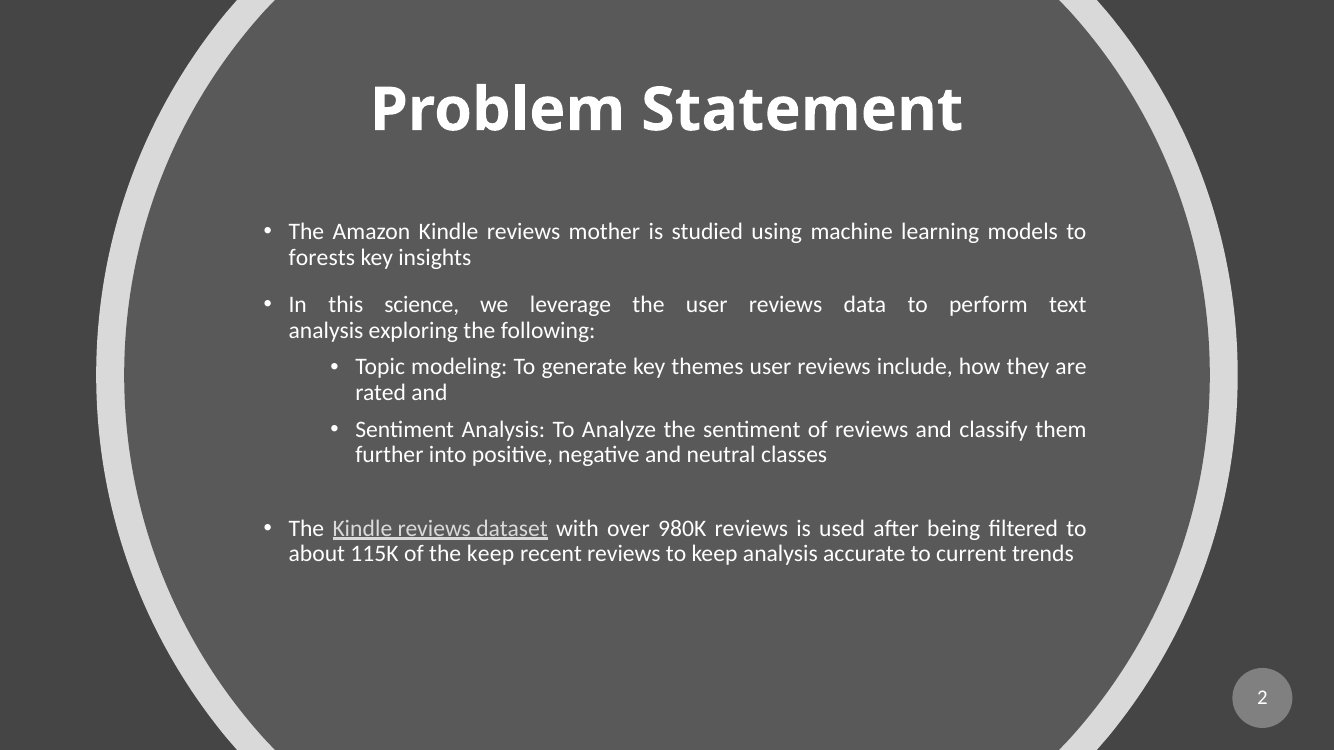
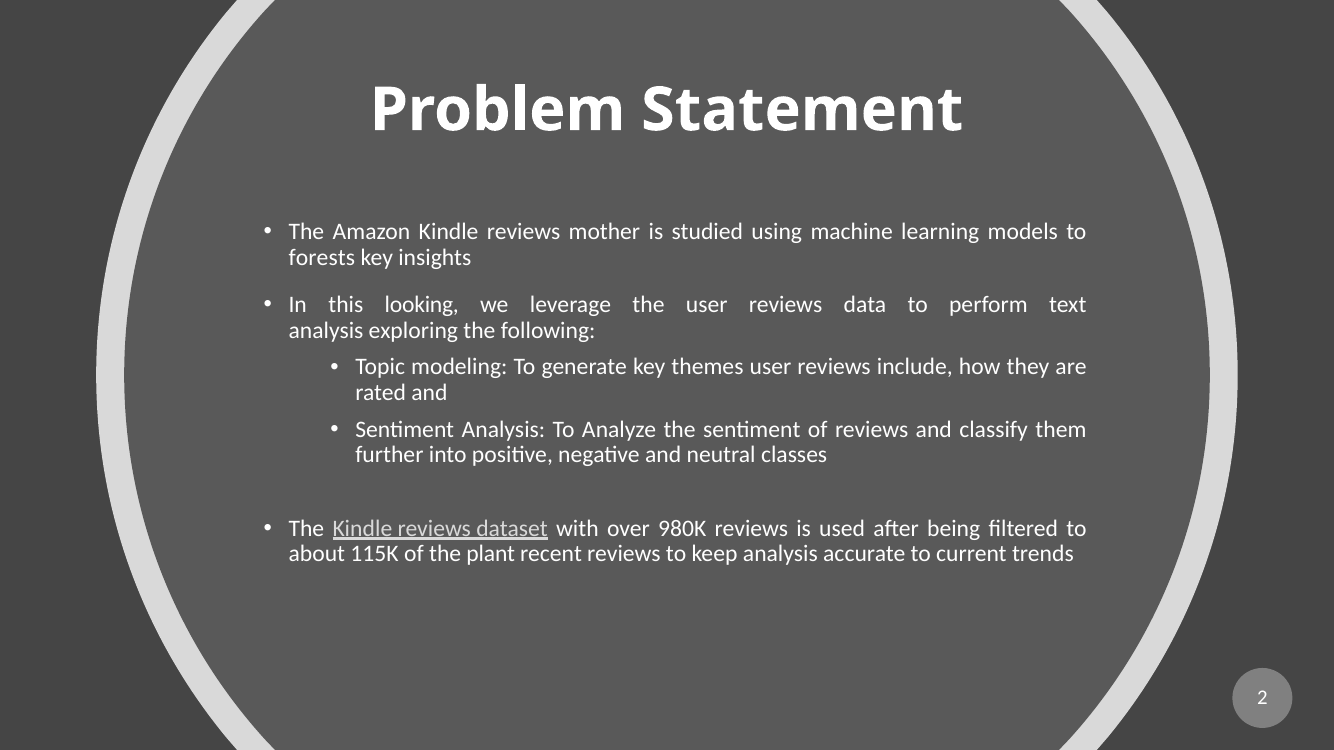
science: science -> looking (422, 305)
the keep: keep -> plant (491, 554)
